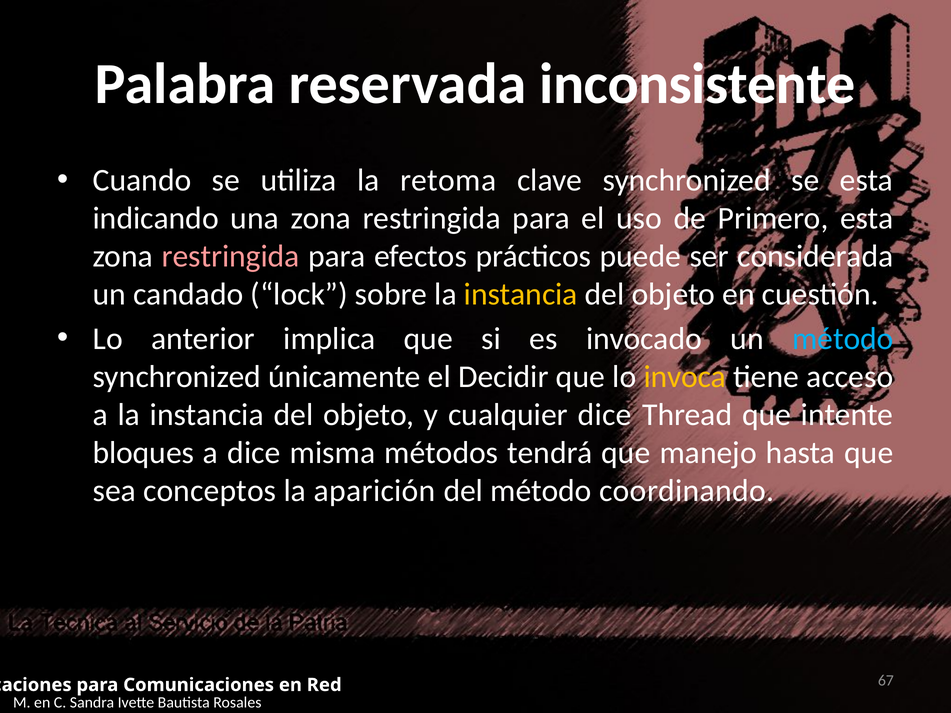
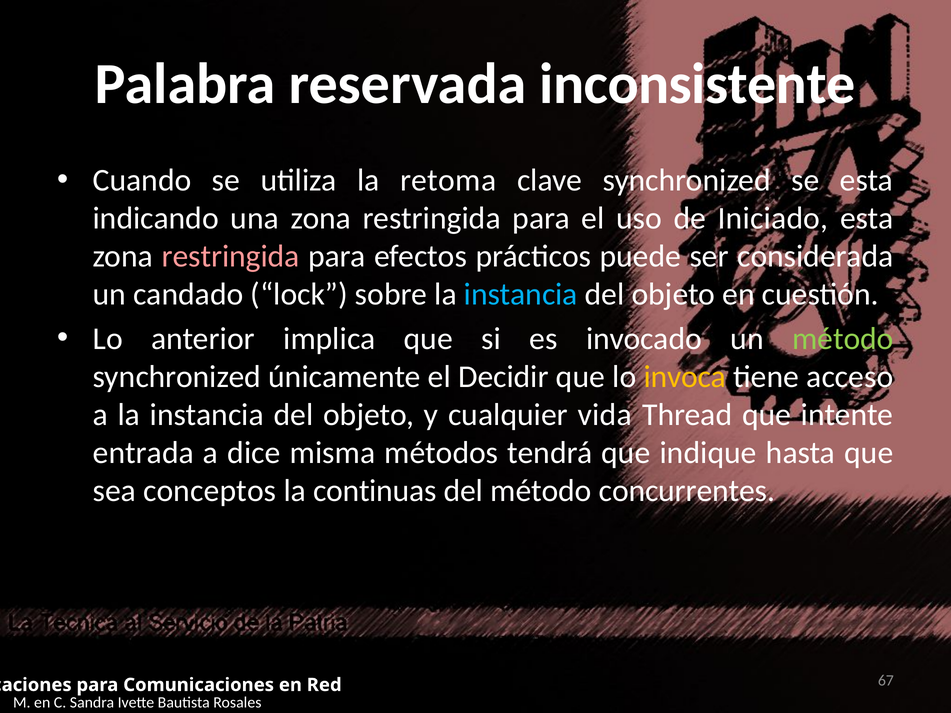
Primero: Primero -> Iniciado (773, 218)
instancia colour: yellow -> light blue (521, 295)
método colour: light blue -> light green (843, 339)
cualquier dice: dice -> vida (605, 415)
bloques: bloques -> entrada (143, 453)
manejo: manejo -> indique (708, 453)
aparición: aparición -> continuas (375, 491)
coordinando: coordinando -> concurrentes (687, 491)
